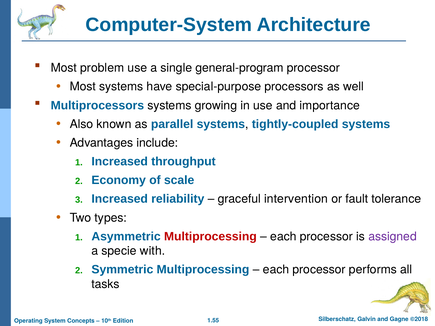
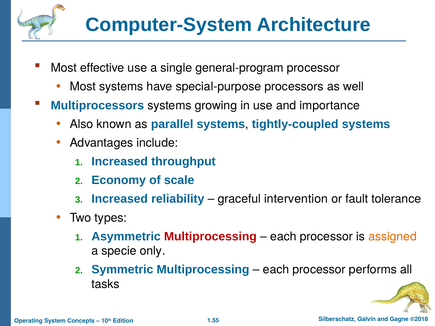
problem: problem -> effective (102, 68)
assigned colour: purple -> orange (393, 237)
with: with -> only (153, 251)
